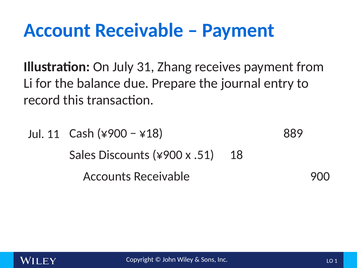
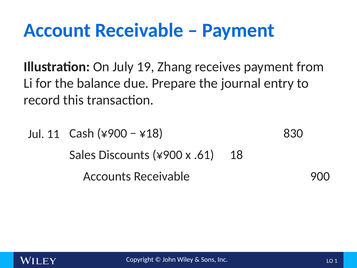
31: 31 -> 19 (146, 67)
889: 889 -> 830 (293, 133)
.51: .51 -> .61 (204, 155)
